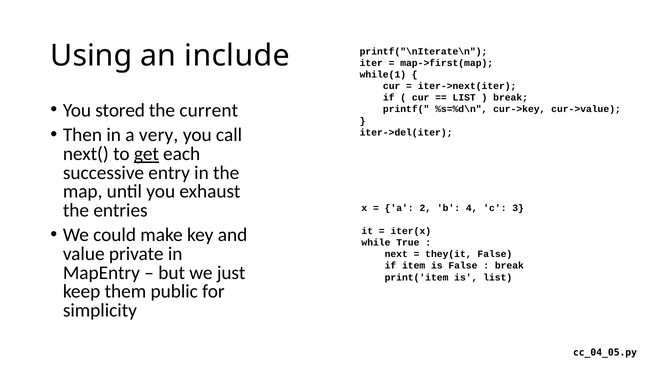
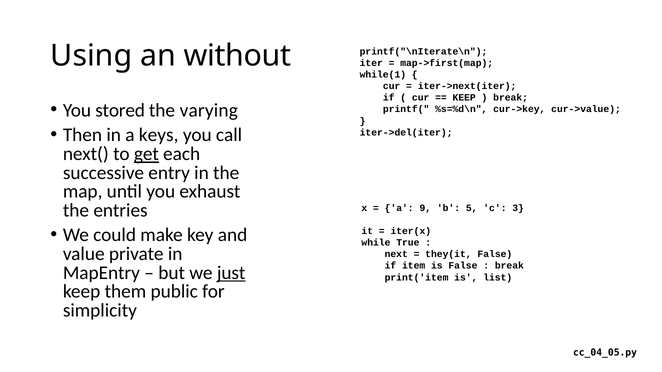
include: include -> without (237, 56)
LIST: LIST -> KEEP (464, 98)
current: current -> varying (209, 110)
very: very -> keys (159, 135)
2: 2 -> 9 (425, 208)
4: 4 -> 5 (472, 208)
just underline: none -> present (231, 273)
